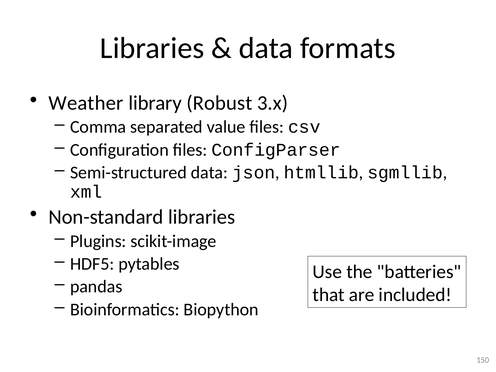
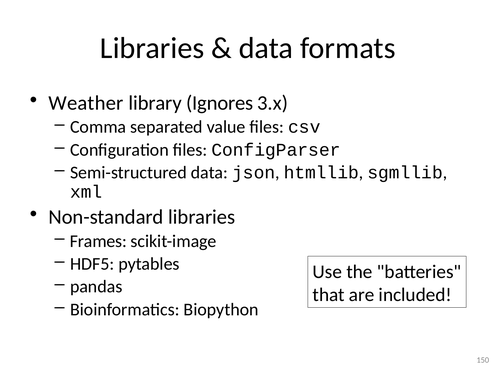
Robust: Robust -> Ignores (220, 103)
Plugins: Plugins -> Frames (98, 241)
